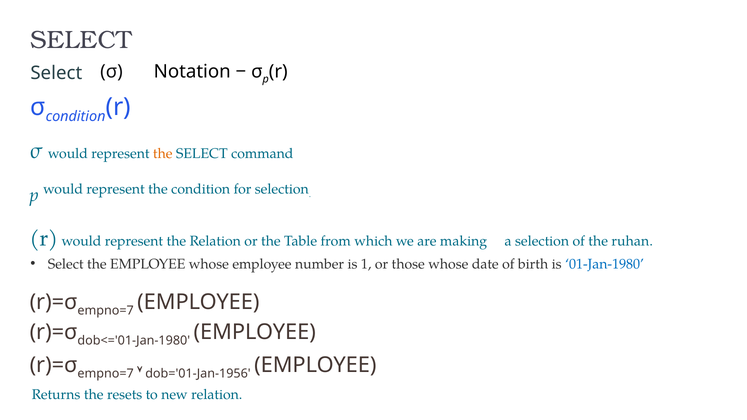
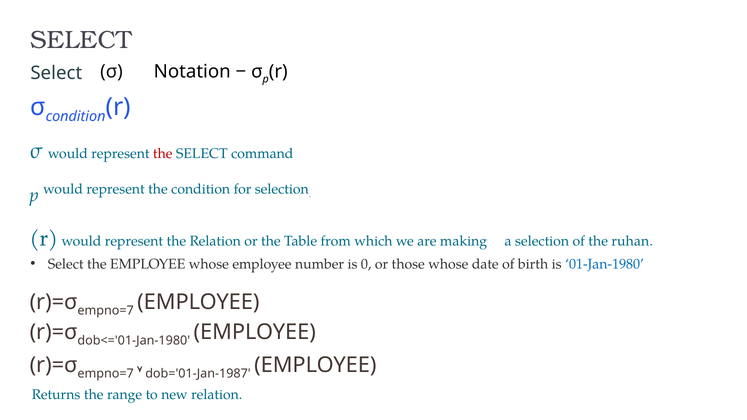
the colour: orange -> red (163, 154)
1: 1 -> 0 (366, 264)
dob='01-Jan-1956: dob='01-Jan-1956 -> dob='01-Jan-1987 (198, 374)
resets: resets -> range (125, 395)
